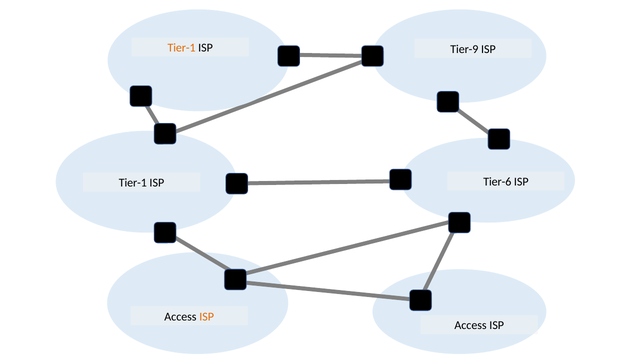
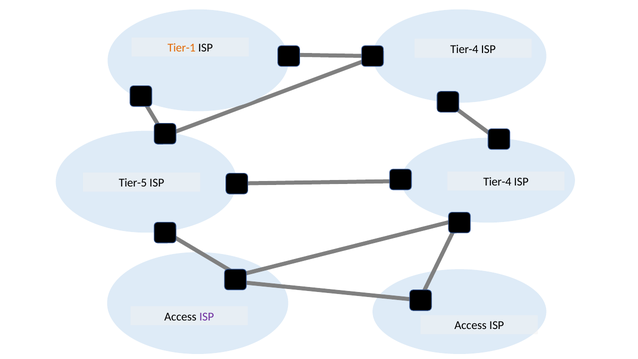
Tier-9: Tier-9 -> Tier-4 (464, 49)
Tier-1: Tier-1 -> Tier-5 (133, 183)
Tier-6: Tier-6 -> Tier-4 (497, 182)
ISP colour: orange -> purple (207, 316)
